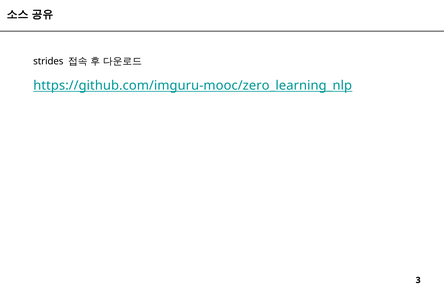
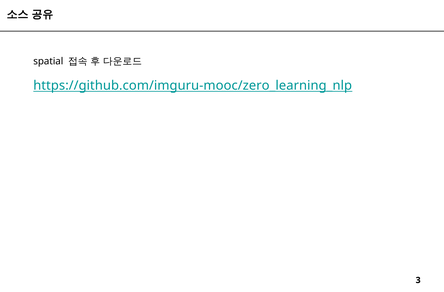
strides: strides -> spatial (48, 61)
